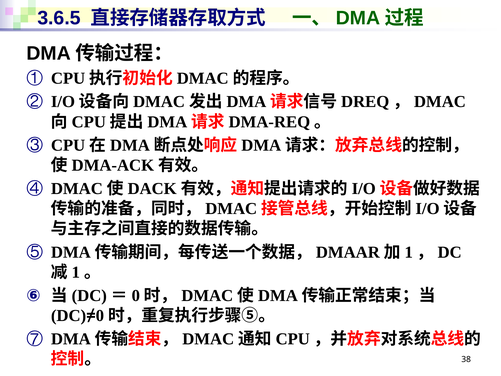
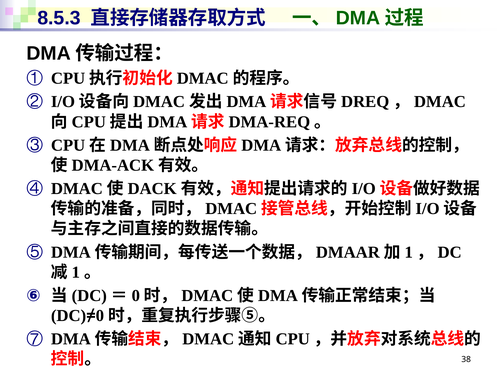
3.6.5: 3.6.5 -> 8.5.3 (59, 18)
